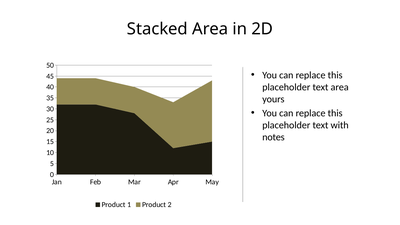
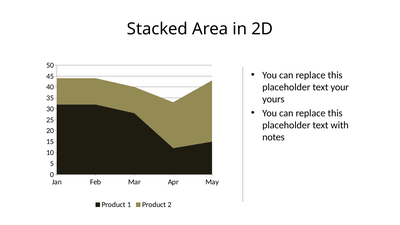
text area: area -> your (340, 87)
